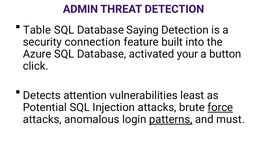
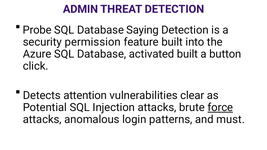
Table: Table -> Probe (37, 30)
connection: connection -> permission (93, 42)
activated your: your -> built (187, 54)
least: least -> clear (192, 96)
patterns underline: present -> none (171, 120)
